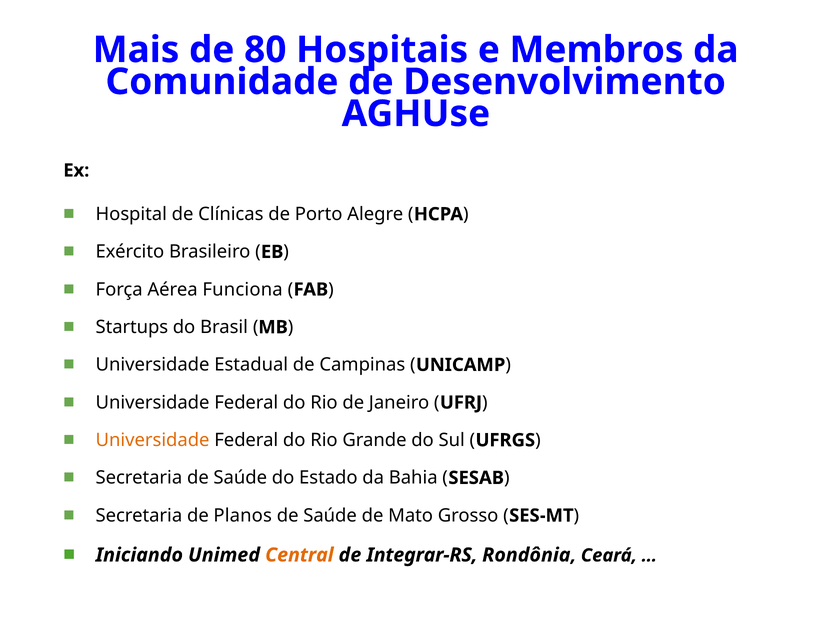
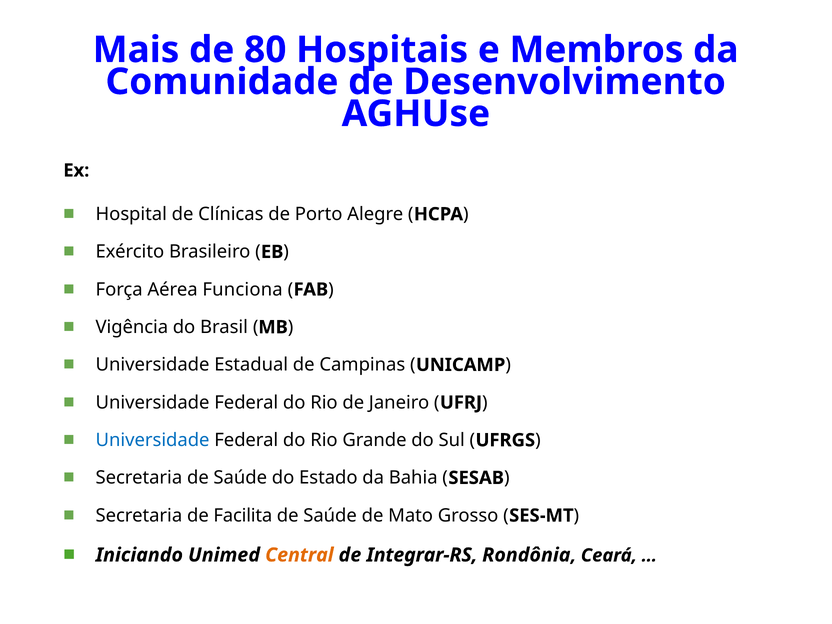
Startups: Startups -> Vigência (132, 327)
Universidade colour: orange -> blue (153, 440)
Planos: Planos -> Facilita (243, 516)
